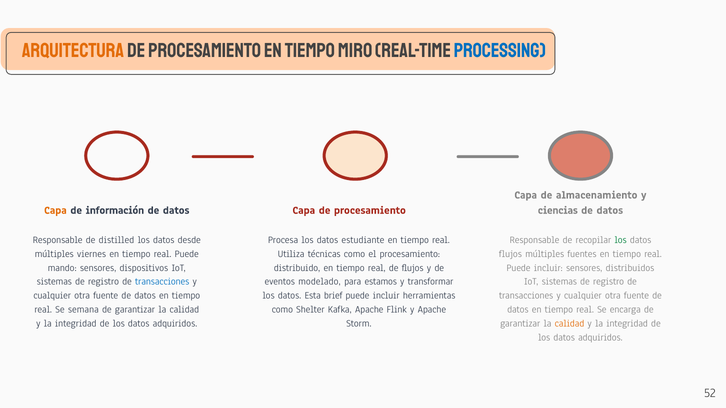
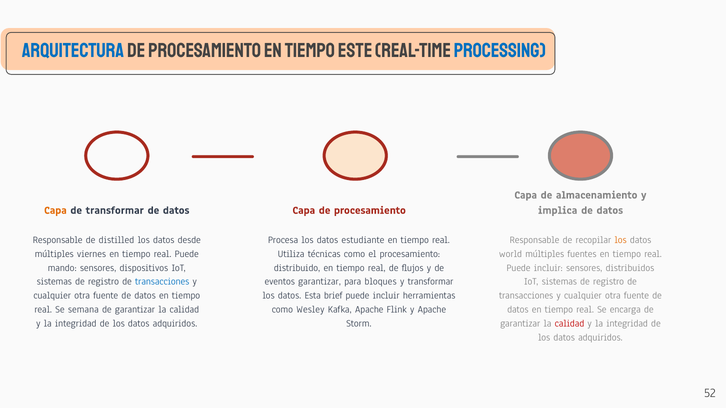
Arquitectura colour: orange -> blue (73, 51)
Miro: Miro -> Este (355, 51)
de información: información -> transformar (115, 210)
ciencias: ciencias -> implica (558, 210)
los colour: green -> orange (621, 240)
flujos: flujos -> world (510, 254)
eventos modelado: modelado -> garantizar (320, 282)
estamos: estamos -> bloques (381, 282)
Shelter: Shelter -> Wesley (310, 310)
calidad colour: orange -> red (569, 324)
